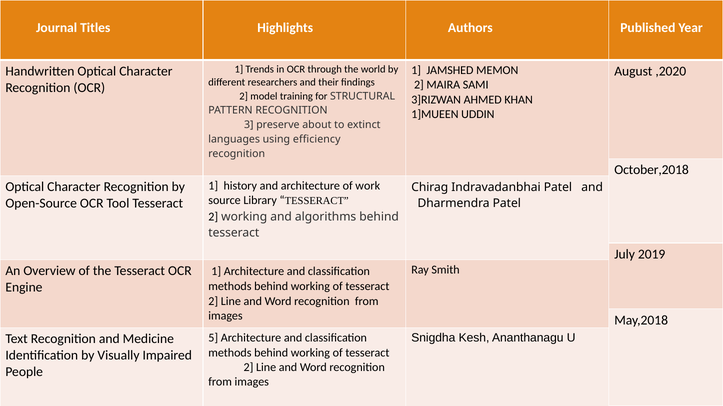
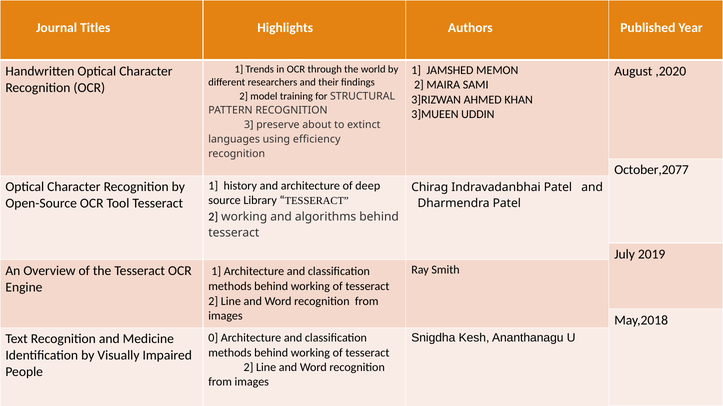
1]MUEEN: 1]MUEEN -> 3]MUEEN (435, 115)
October,2018: October,2018 -> October,2077 (652, 170)
work: work -> deep (368, 186)
5: 5 -> 0 (213, 338)
